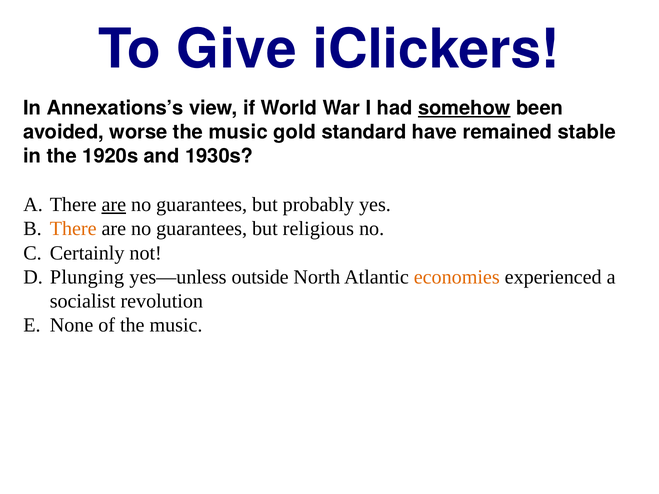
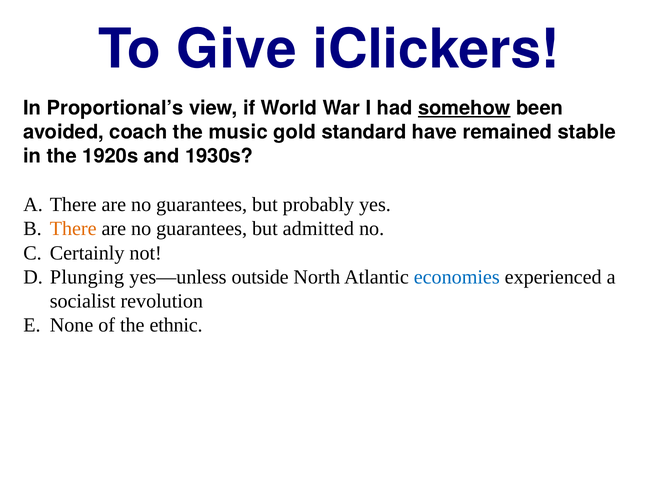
Annexations’s: Annexations’s -> Proportional’s (115, 108)
worse: worse -> coach (139, 132)
are underline: present -> none (114, 205)
religious: religious -> admitted (318, 229)
economies colour: orange -> blue (457, 277)
of the music: music -> ethnic (176, 326)
